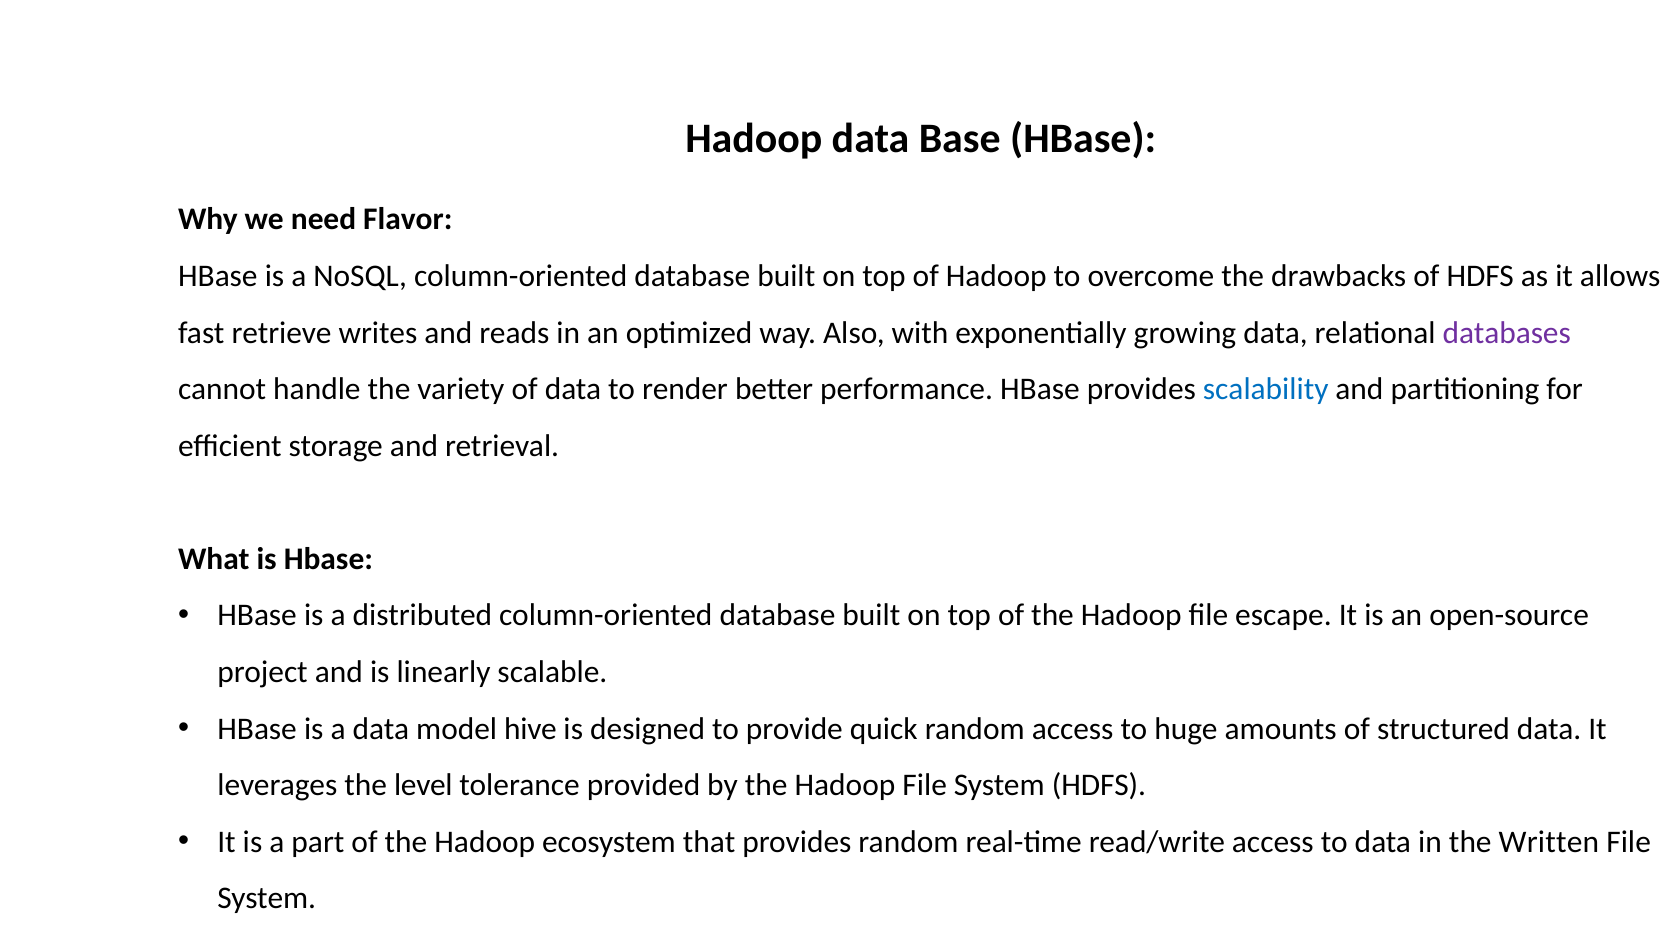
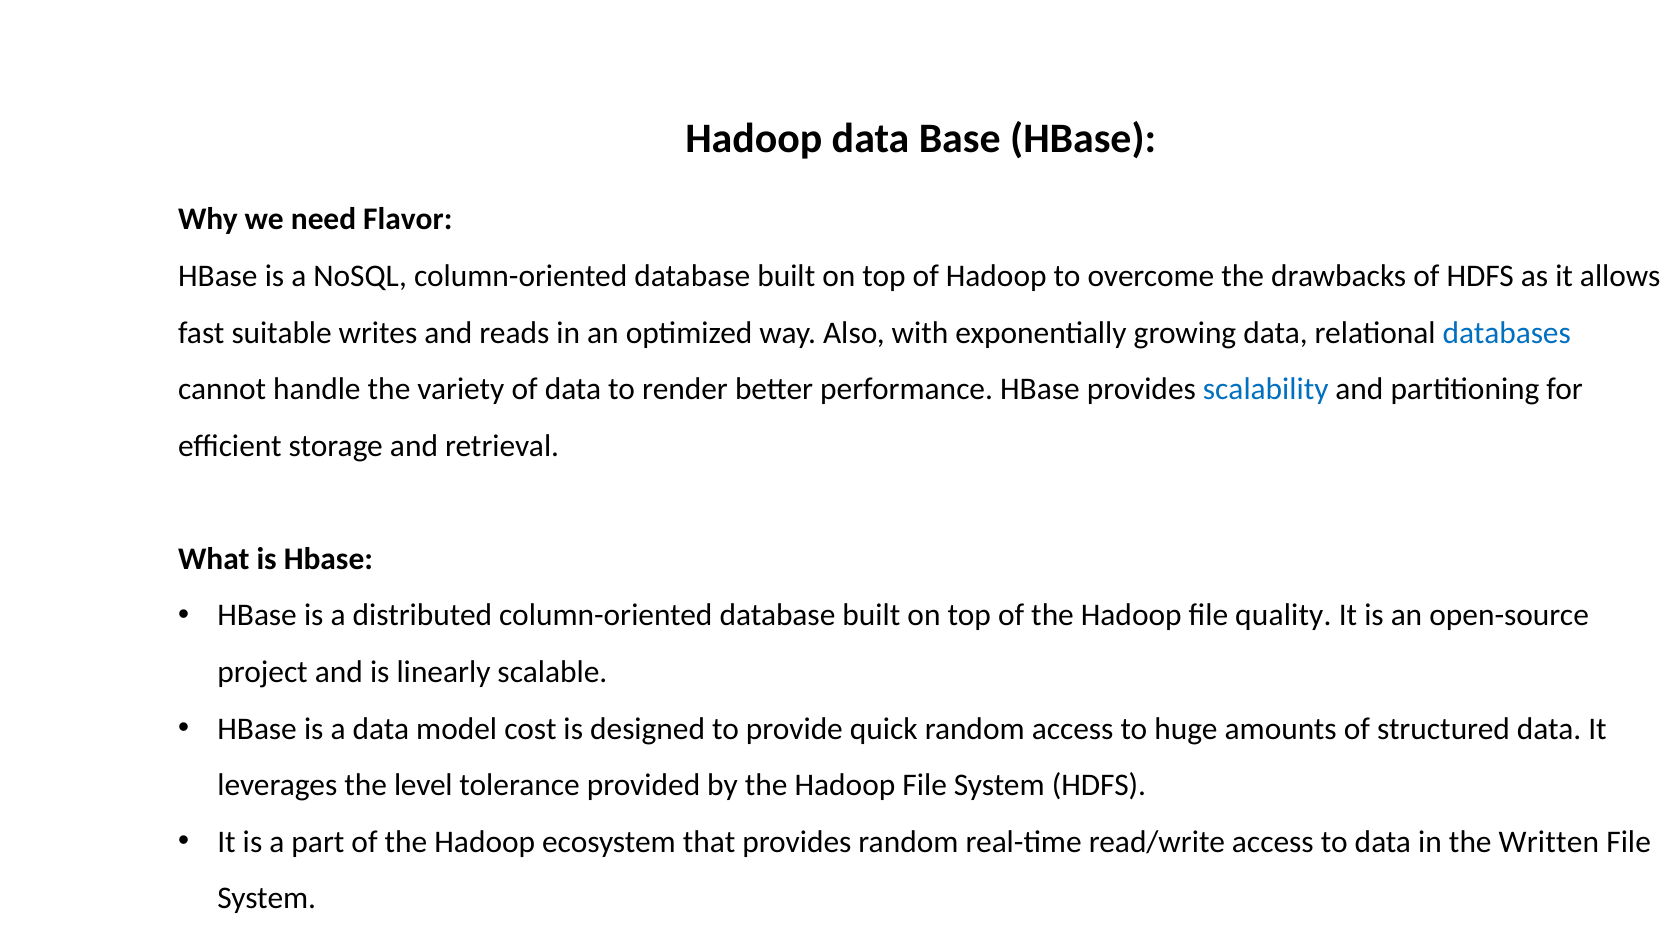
retrieve: retrieve -> suitable (282, 333)
databases colour: purple -> blue (1507, 333)
escape: escape -> quality (1283, 615)
hive: hive -> cost (530, 729)
